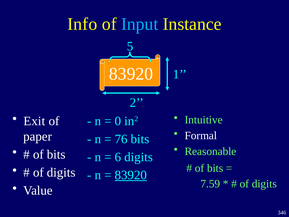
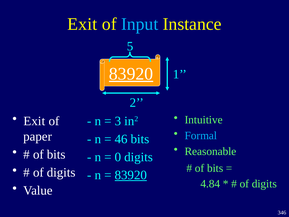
Info: Info -> Exit (82, 24)
83920 underline: none -> present (131, 74)
0: 0 -> 3 (118, 121)
Formal colour: white -> light blue (201, 135)
76: 76 -> 46 (121, 139)
6: 6 -> 0 (118, 157)
7.59: 7.59 -> 4.84 (210, 184)
